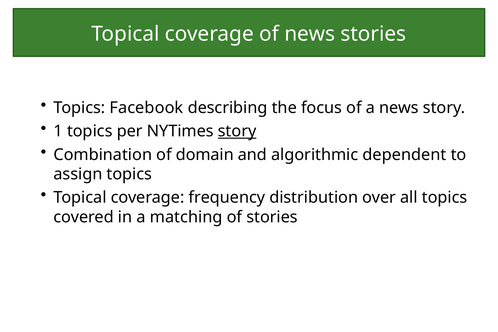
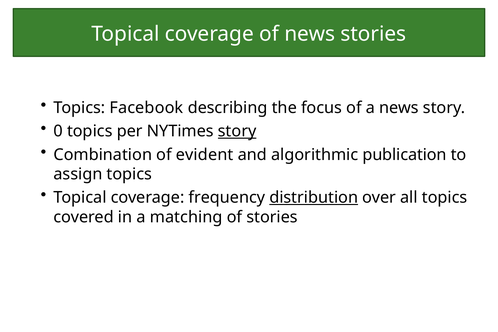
1: 1 -> 0 (58, 131)
domain: domain -> evident (205, 155)
dependent: dependent -> publication (405, 155)
distribution underline: none -> present (314, 198)
